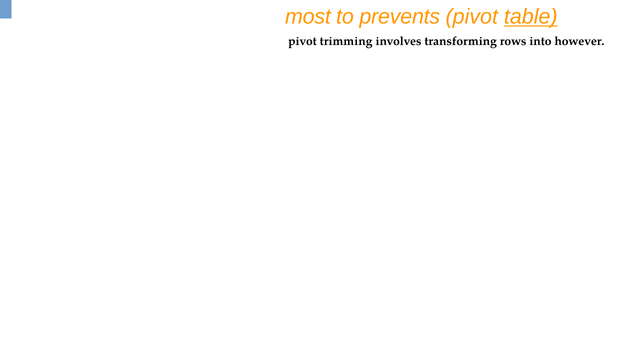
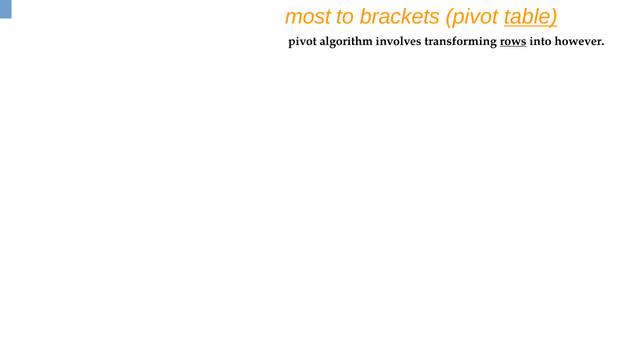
prevents: prevents -> brackets (400, 17)
trimming: trimming -> algorithm (346, 41)
rows underline: none -> present (513, 41)
